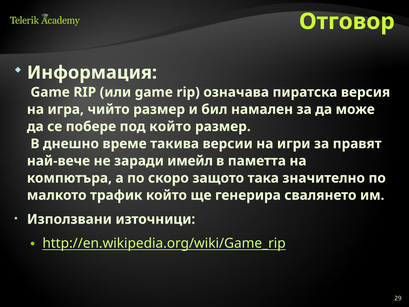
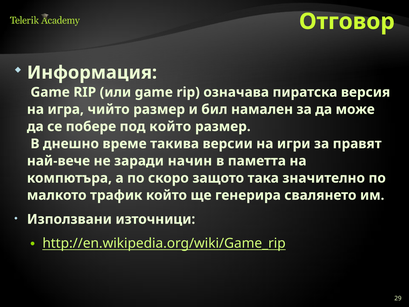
имейл: имейл -> начин (190, 161)
